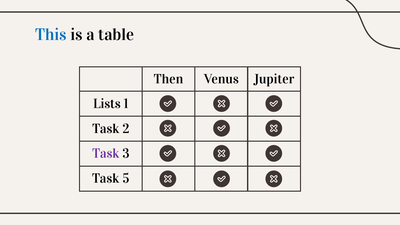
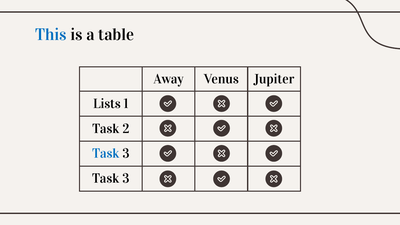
Then: Then -> Away (169, 79)
Task colour: purple -> blue (106, 154)
5: 5 -> 3 (126, 179)
